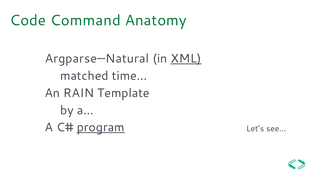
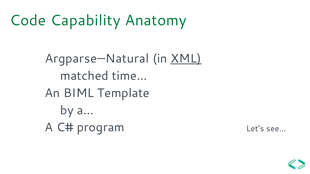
Command: Command -> Capability (85, 20)
RAIN: RAIN -> BIML (79, 93)
program underline: present -> none (101, 128)
